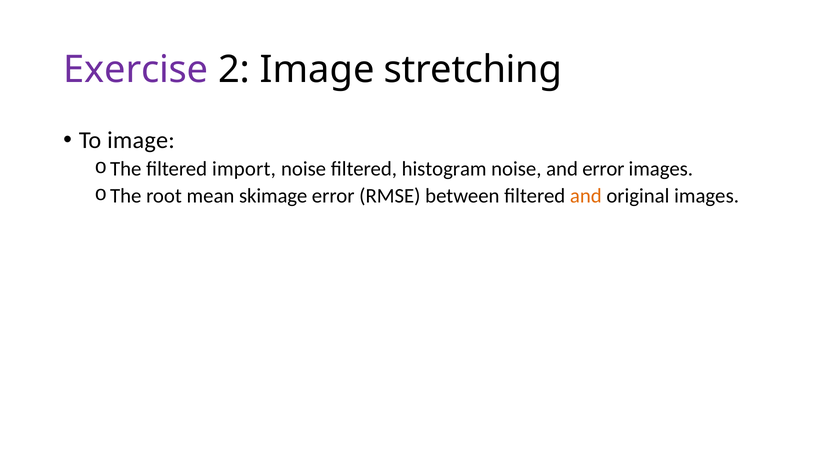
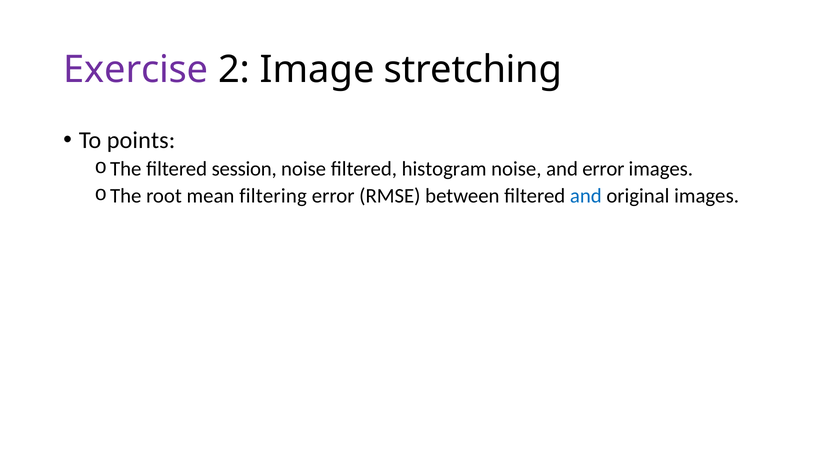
To image: image -> points (141, 140)
import: import -> session (244, 169)
skimage: skimage -> filtering (273, 196)
and colour: orange -> blue (586, 196)
